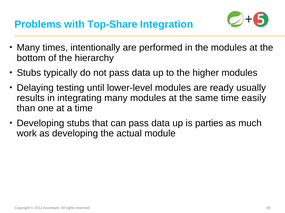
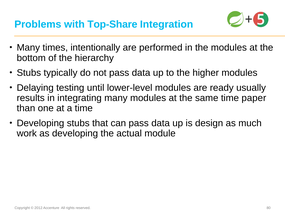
easily: easily -> paper (254, 98)
parties: parties -> design (209, 124)
